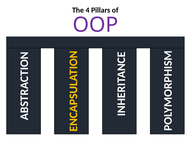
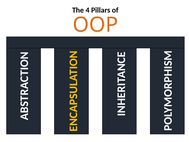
OOP colour: purple -> orange (95, 25)
